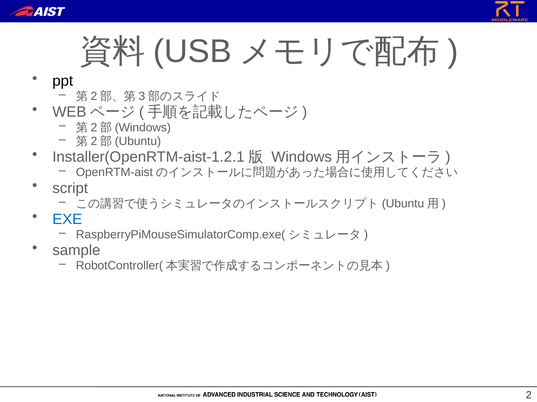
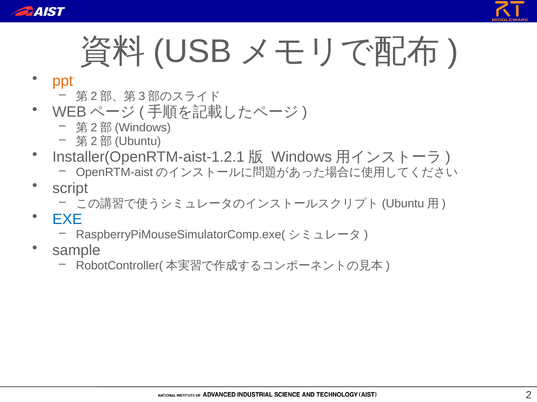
ppt colour: black -> orange (63, 81)
